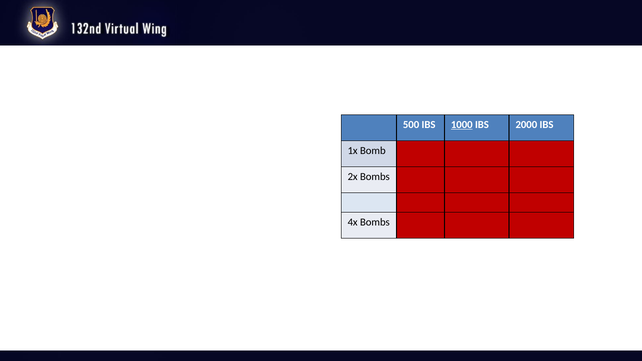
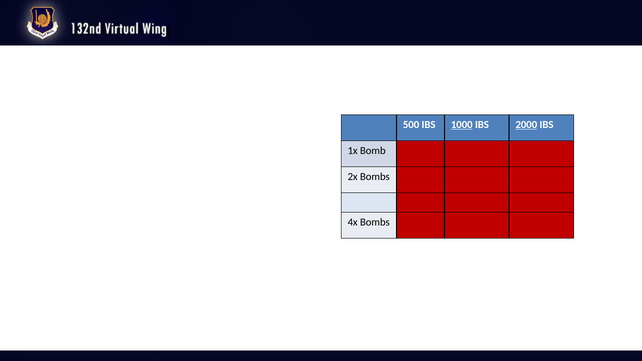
2000 underline: none -> present (526, 125)
